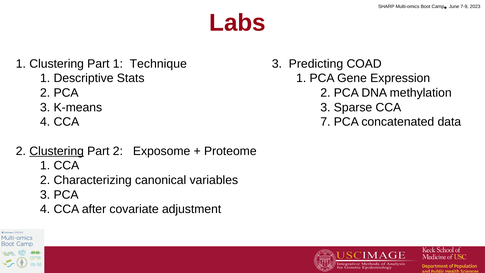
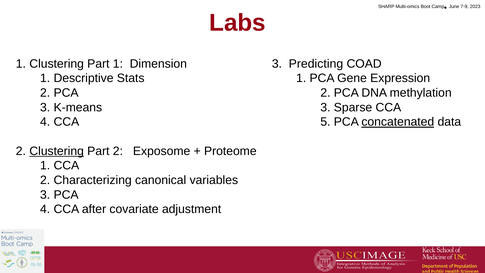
Technique: Technique -> Dimension (158, 64)
7: 7 -> 5 (325, 122)
concatenated underline: none -> present (398, 122)
